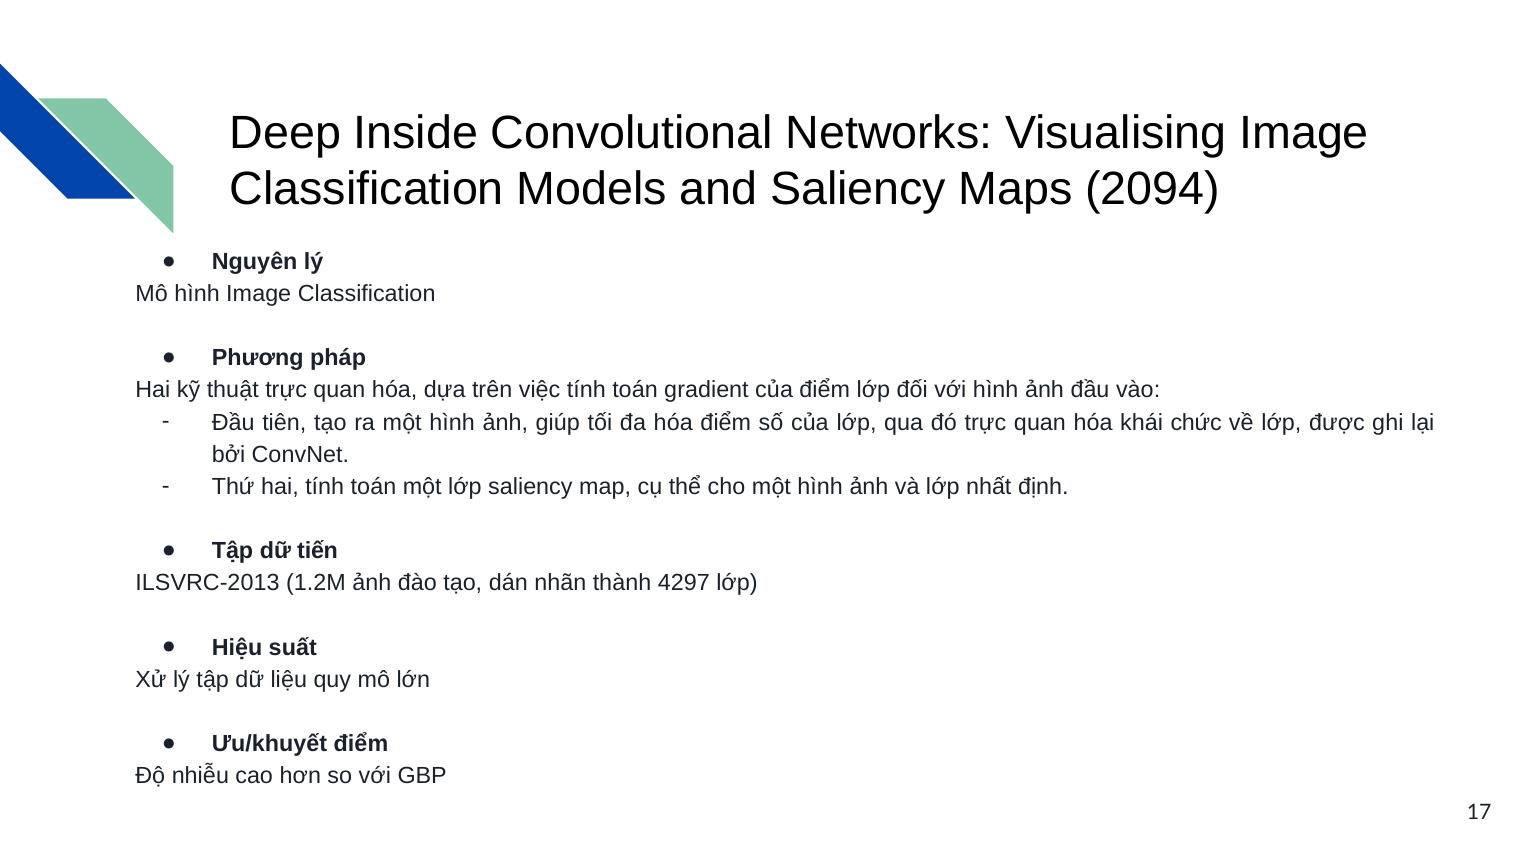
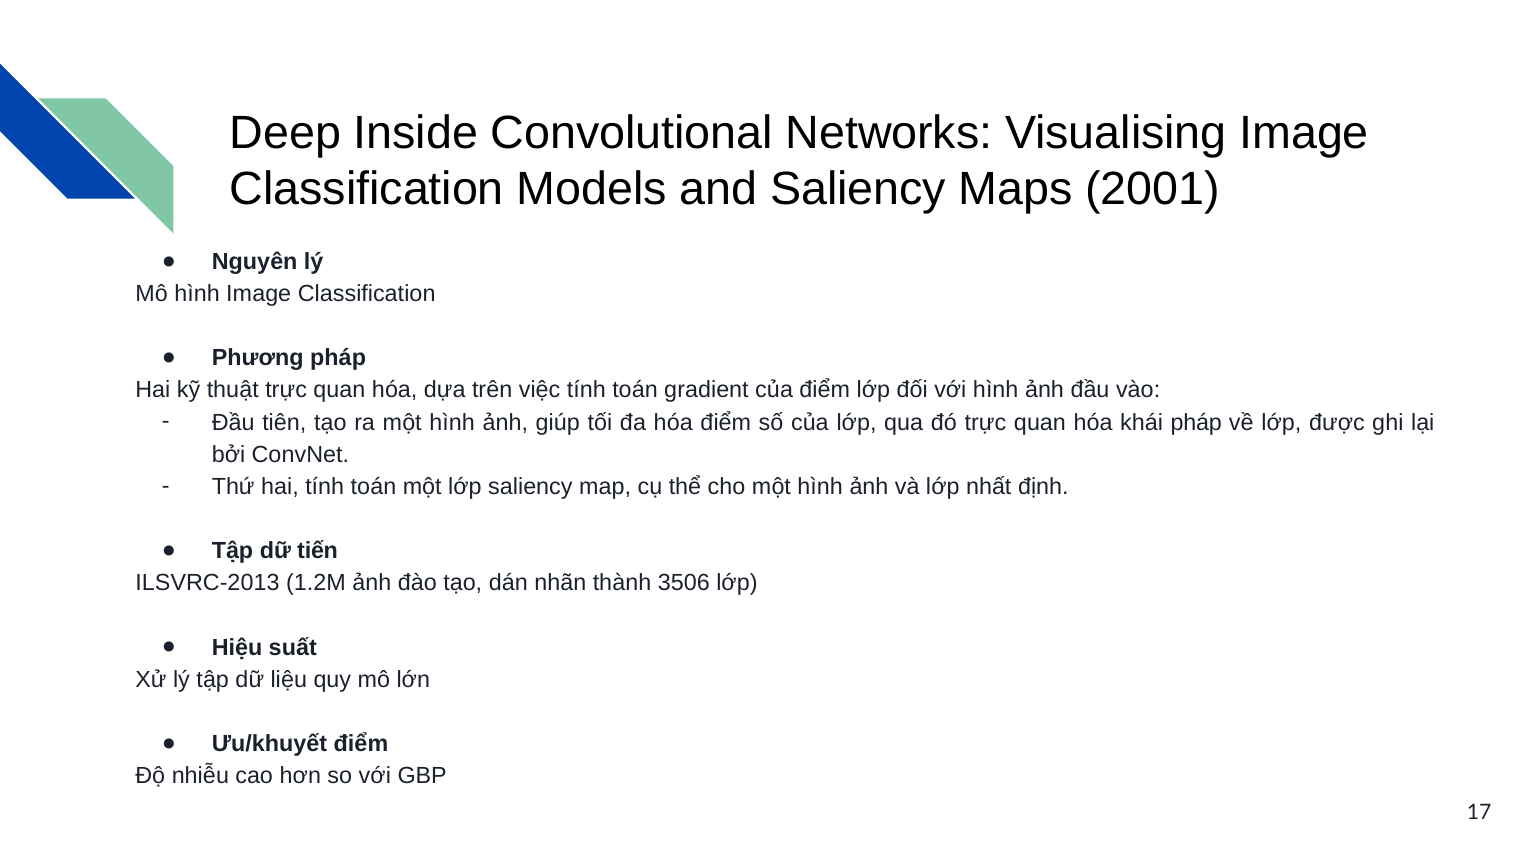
2094: 2094 -> 2001 (1153, 189)
khái chức: chức -> pháp (1196, 422)
4297: 4297 -> 3506 (684, 583)
